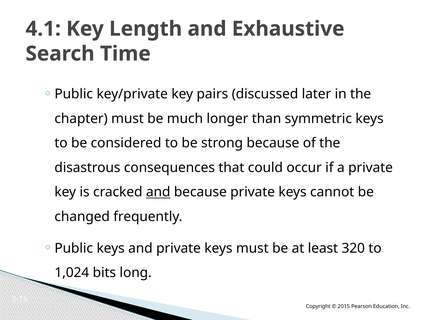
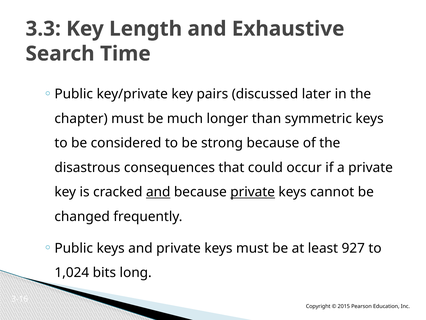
4.1: 4.1 -> 3.3 (43, 29)
private underline: none -> present (253, 192)
320: 320 -> 927 (353, 248)
